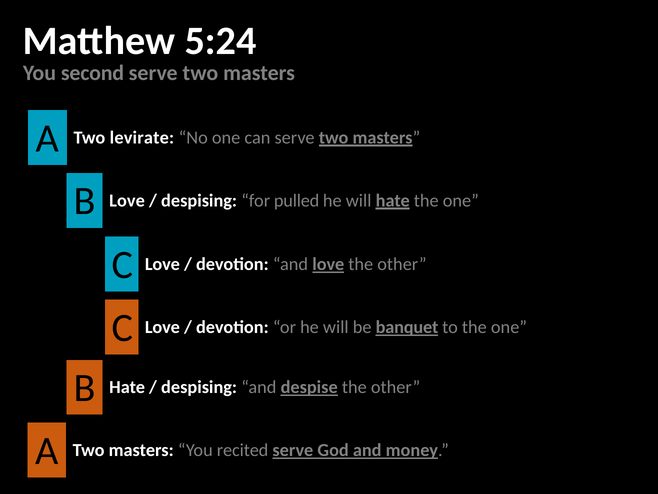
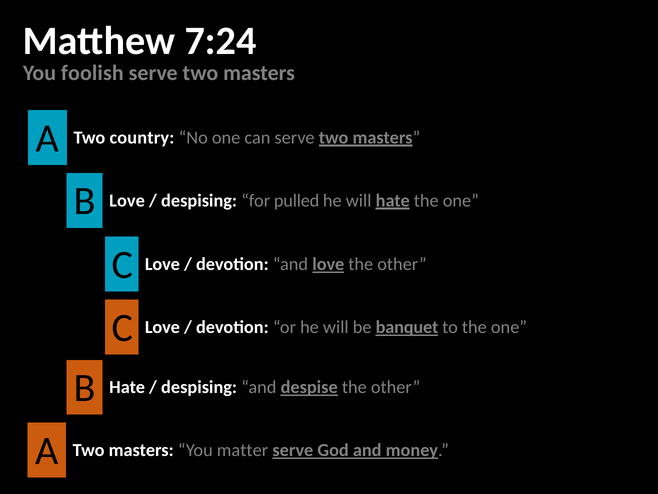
5:24: 5:24 -> 7:24 (221, 41)
second: second -> foolish (92, 73)
levirate: levirate -> country (142, 137)
recited: recited -> matter (243, 450)
